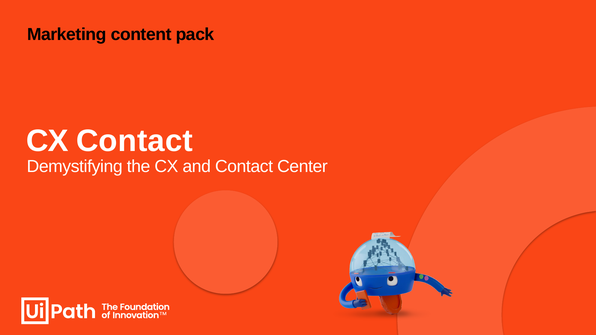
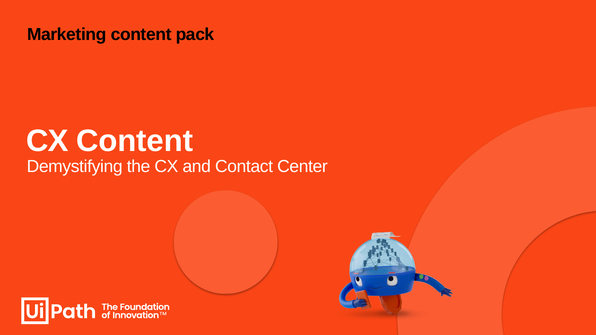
CX Contact: Contact -> Content (135, 141)
